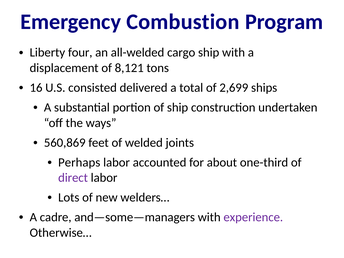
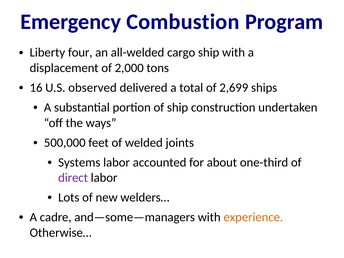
8,121: 8,121 -> 2,000 (129, 68)
consisted: consisted -> observed (92, 88)
560,869: 560,869 -> 500,000 (65, 143)
Perhaps: Perhaps -> Systems (79, 162)
experience colour: purple -> orange (253, 217)
